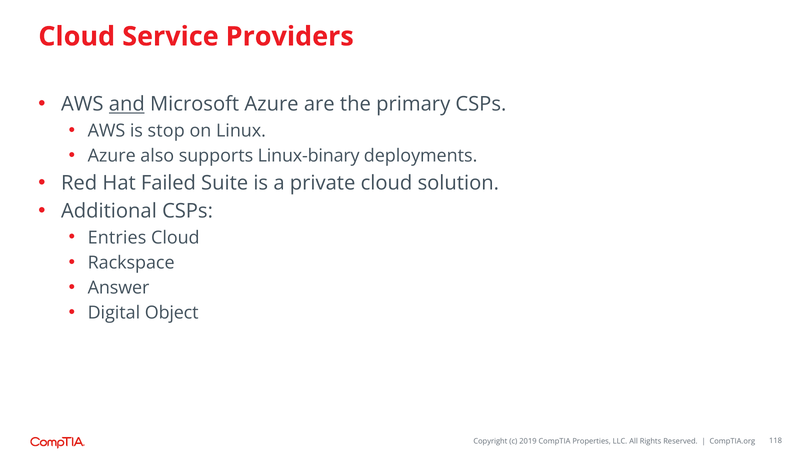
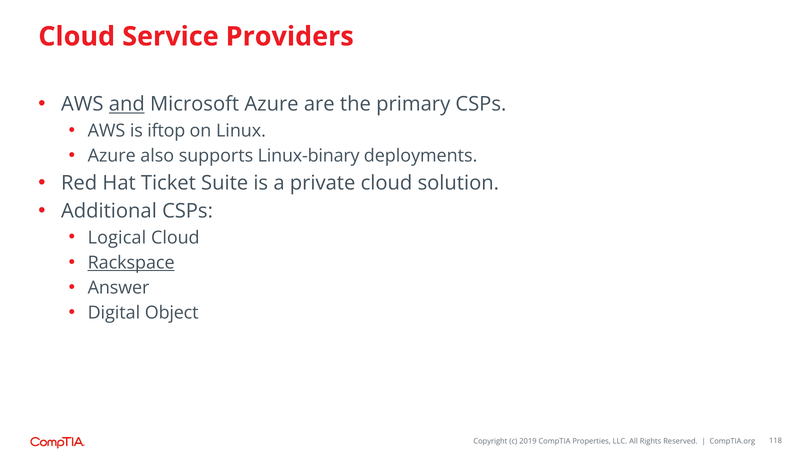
stop: stop -> iftop (166, 131)
Failed: Failed -> Ticket (168, 183)
Entries: Entries -> Logical (117, 238)
Rackspace underline: none -> present (131, 263)
